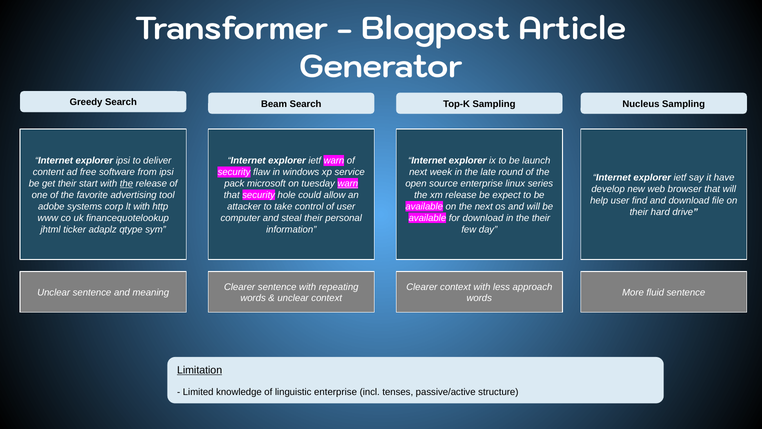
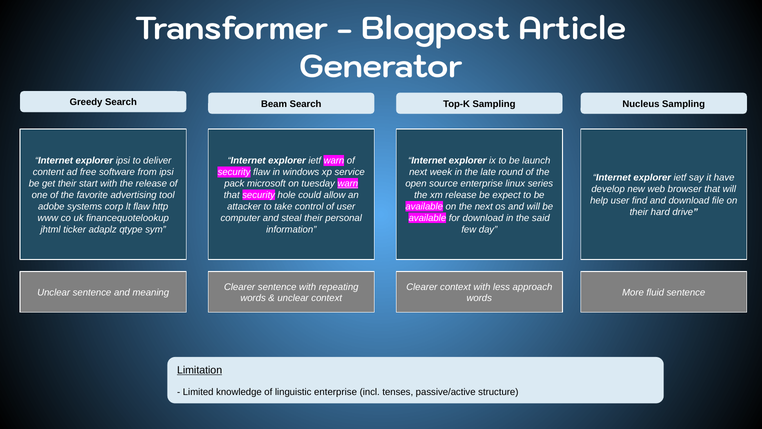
the underline: present -> none (126, 183)
lt with: with -> flaw (142, 206)
the their: their -> said (541, 218)
